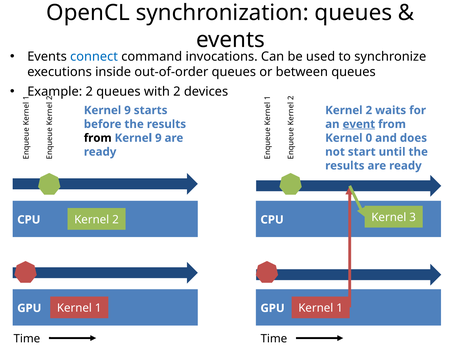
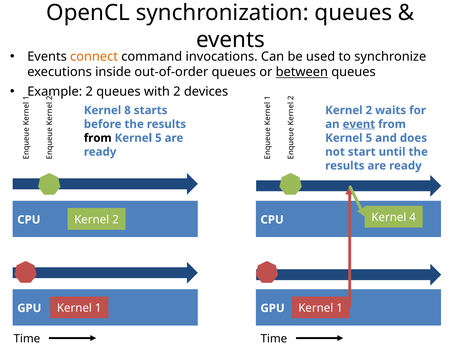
connect colour: blue -> orange (94, 57)
between underline: none -> present (302, 72)
9: 9 -> 8 (128, 110)
9: 9 -> 5 (158, 138)
0: 0 -> 5 (369, 138)
3: 3 -> 4 (413, 217)
